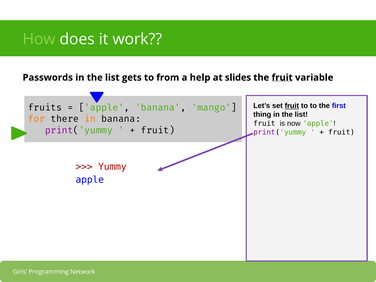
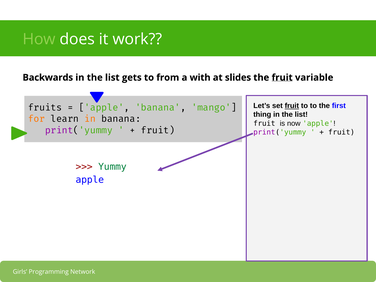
Passwords: Passwords -> Backwards (48, 78)
help: help -> with (200, 78)
there: there -> learn (65, 119)
Yummy colour: red -> green (112, 167)
